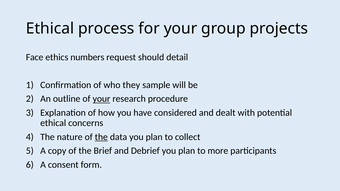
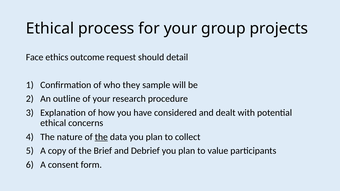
numbers: numbers -> outcome (87, 57)
your underline: present -> none (101, 99)
more: more -> value (218, 151)
